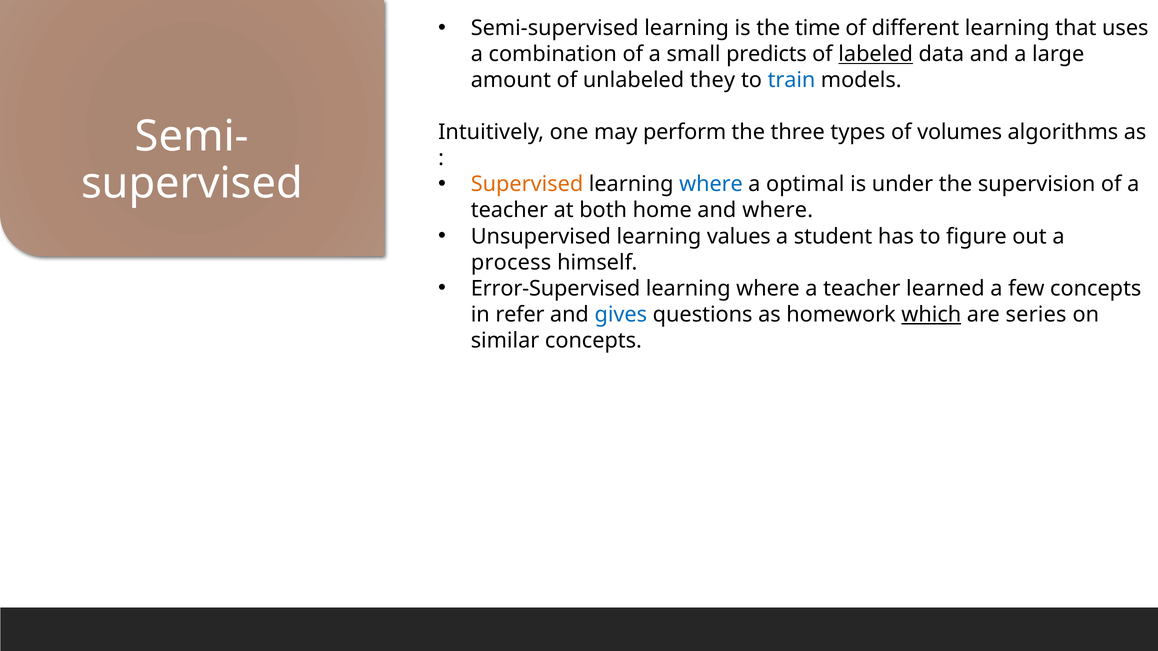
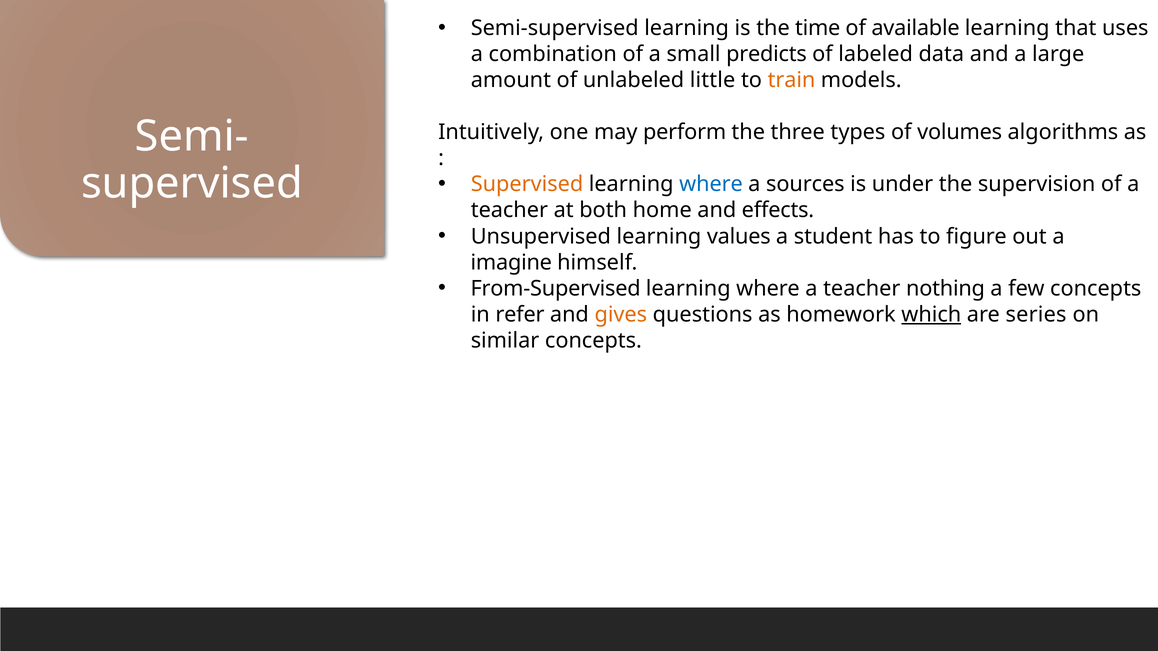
different: different -> available (916, 28)
labeled underline: present -> none (876, 54)
they: they -> little (713, 80)
train colour: blue -> orange (791, 80)
optimal: optimal -> sources (805, 184)
and where: where -> effects (778, 210)
process: process -> imagine (511, 263)
Error-Supervised: Error-Supervised -> From-Supervised (556, 289)
learned: learned -> nothing (946, 289)
gives colour: blue -> orange (621, 315)
